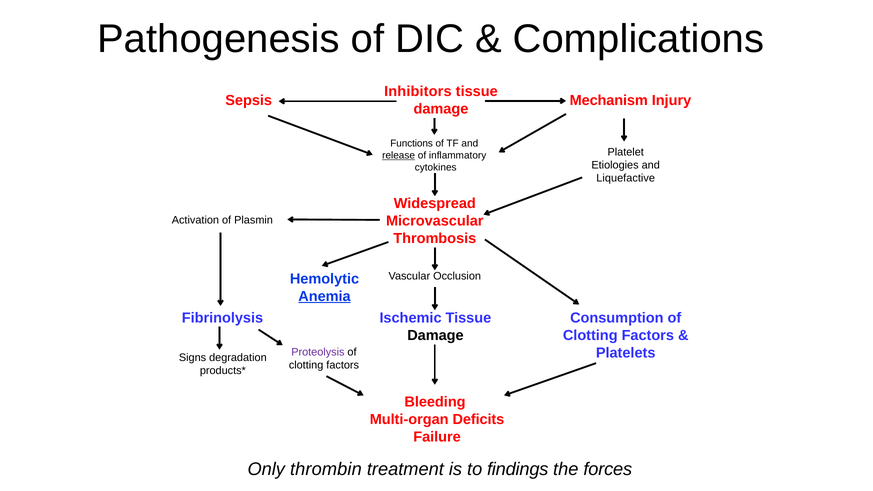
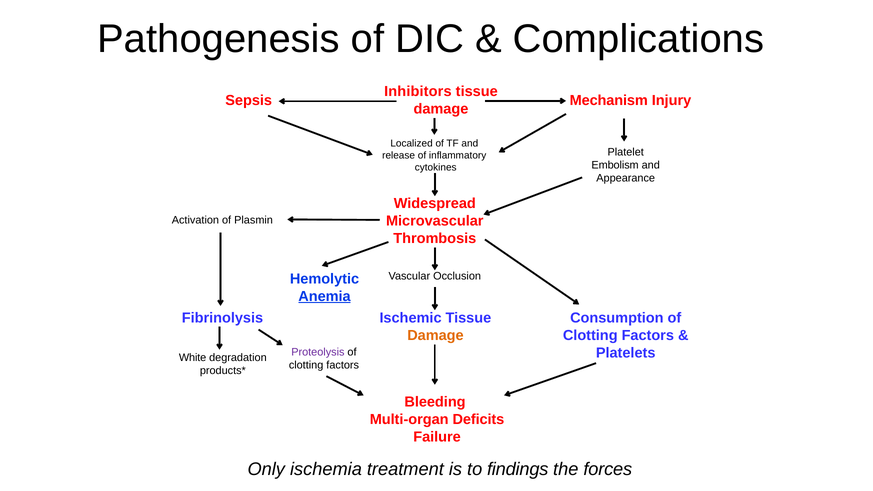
Functions: Functions -> Localized (412, 143)
release underline: present -> none (399, 155)
Etiologies: Etiologies -> Embolism (615, 165)
Liquefactive: Liquefactive -> Appearance (626, 178)
Damage colour: black -> orange (435, 335)
Signs: Signs -> White (193, 358)
thrombin: thrombin -> ischemia (326, 469)
